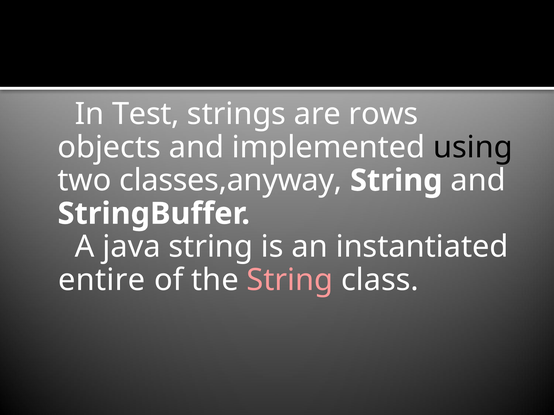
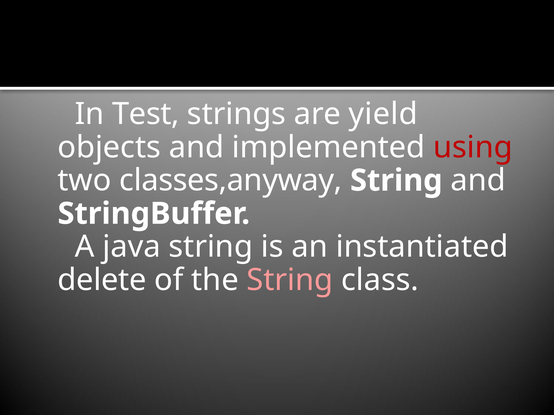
rows: rows -> yield (383, 114)
using colour: black -> red (473, 147)
entire: entire -> delete (102, 280)
